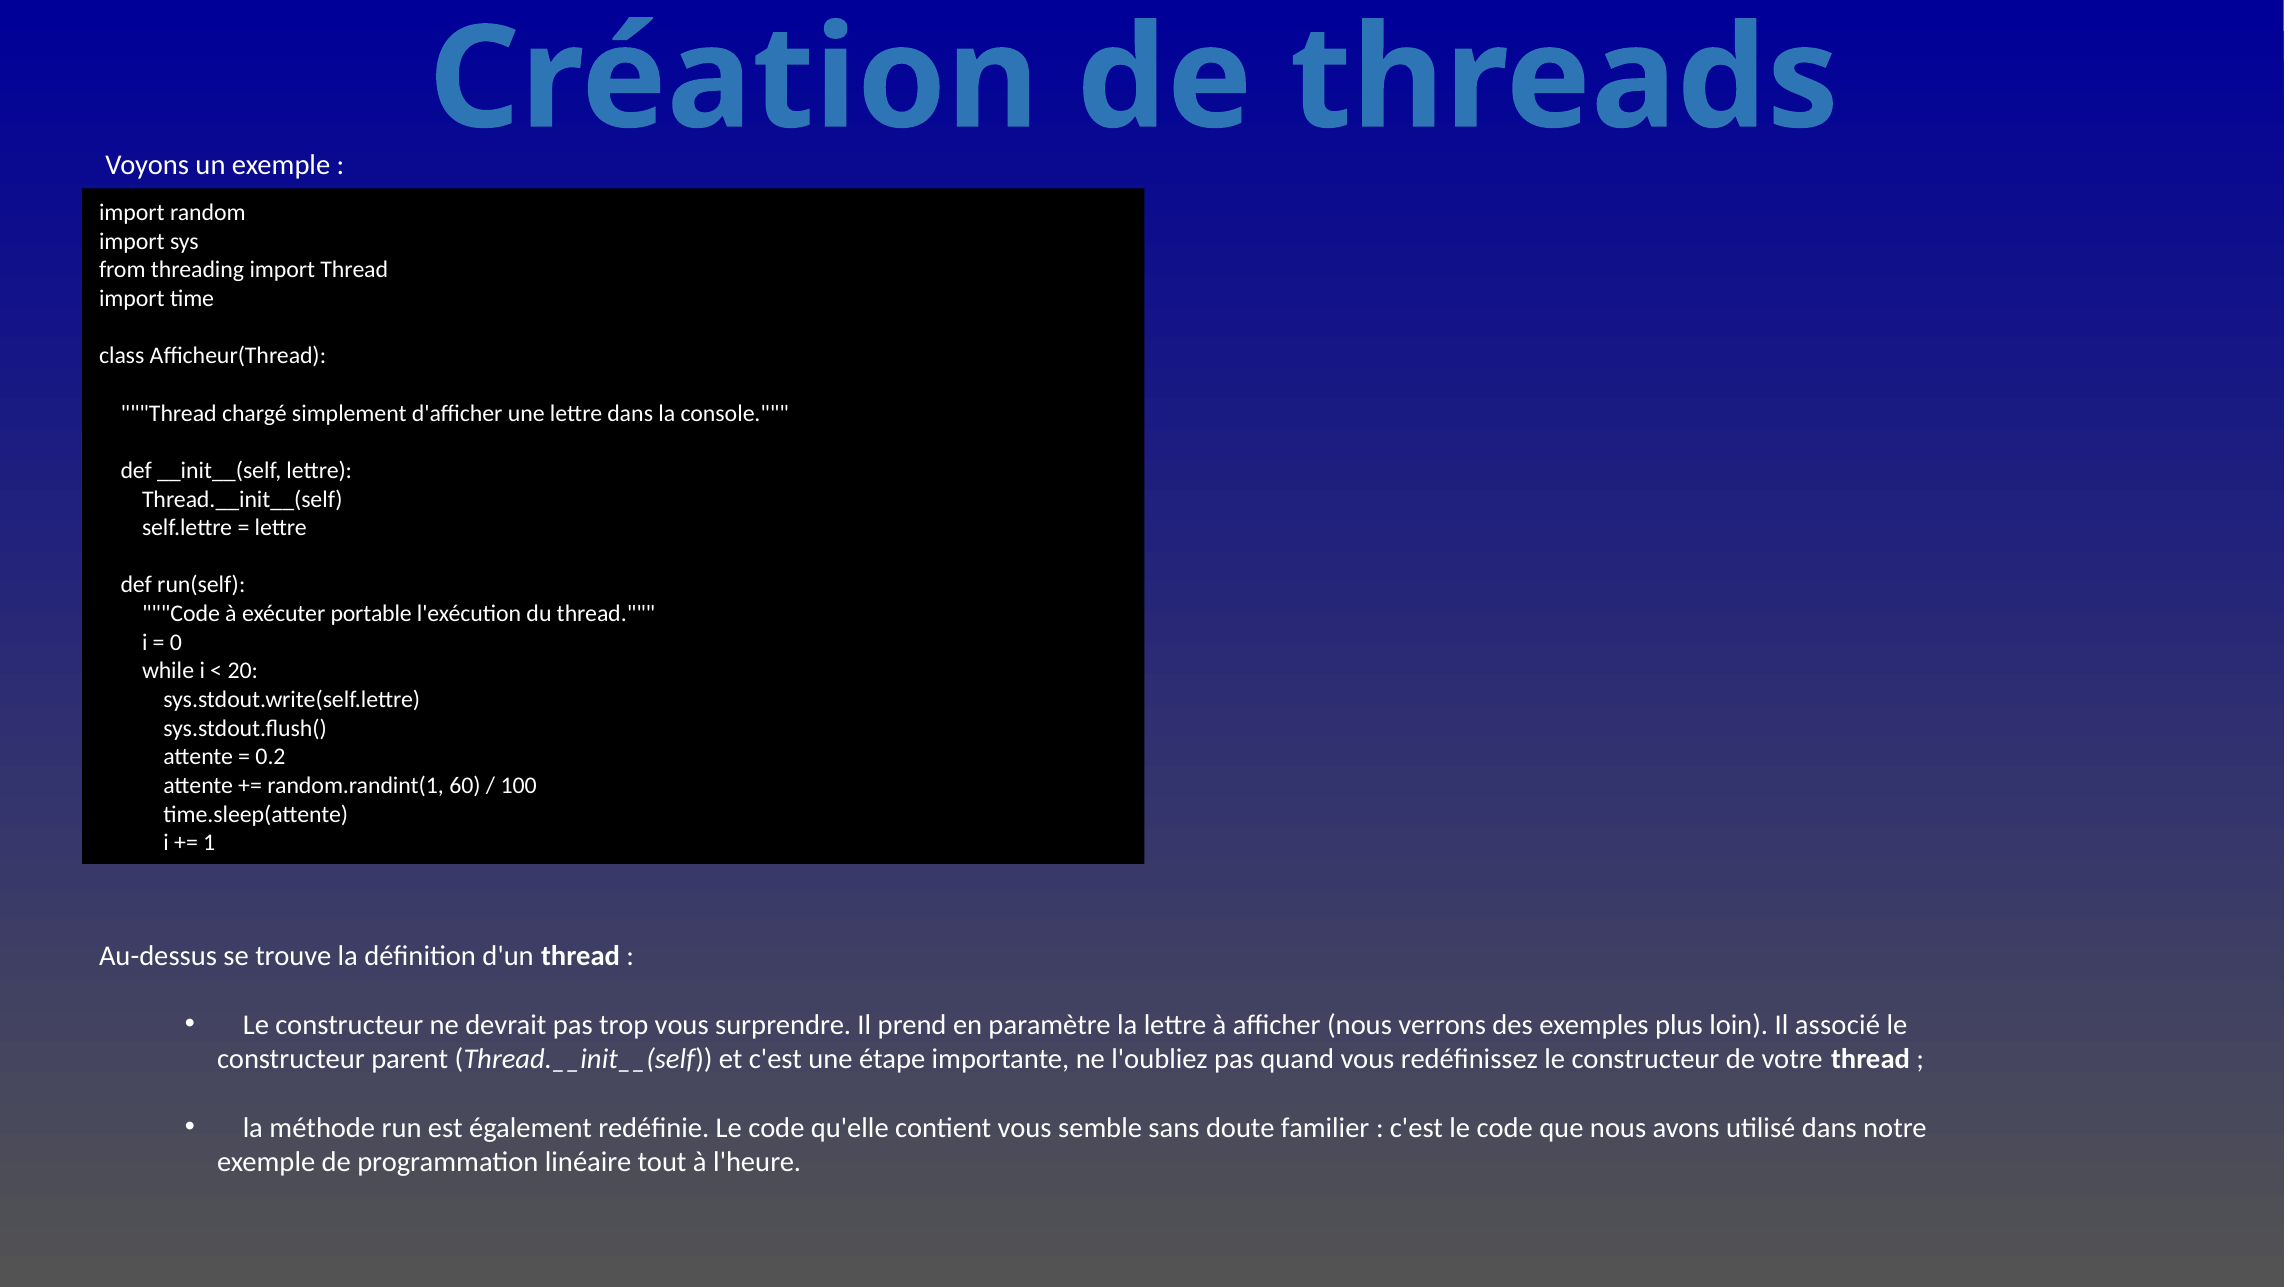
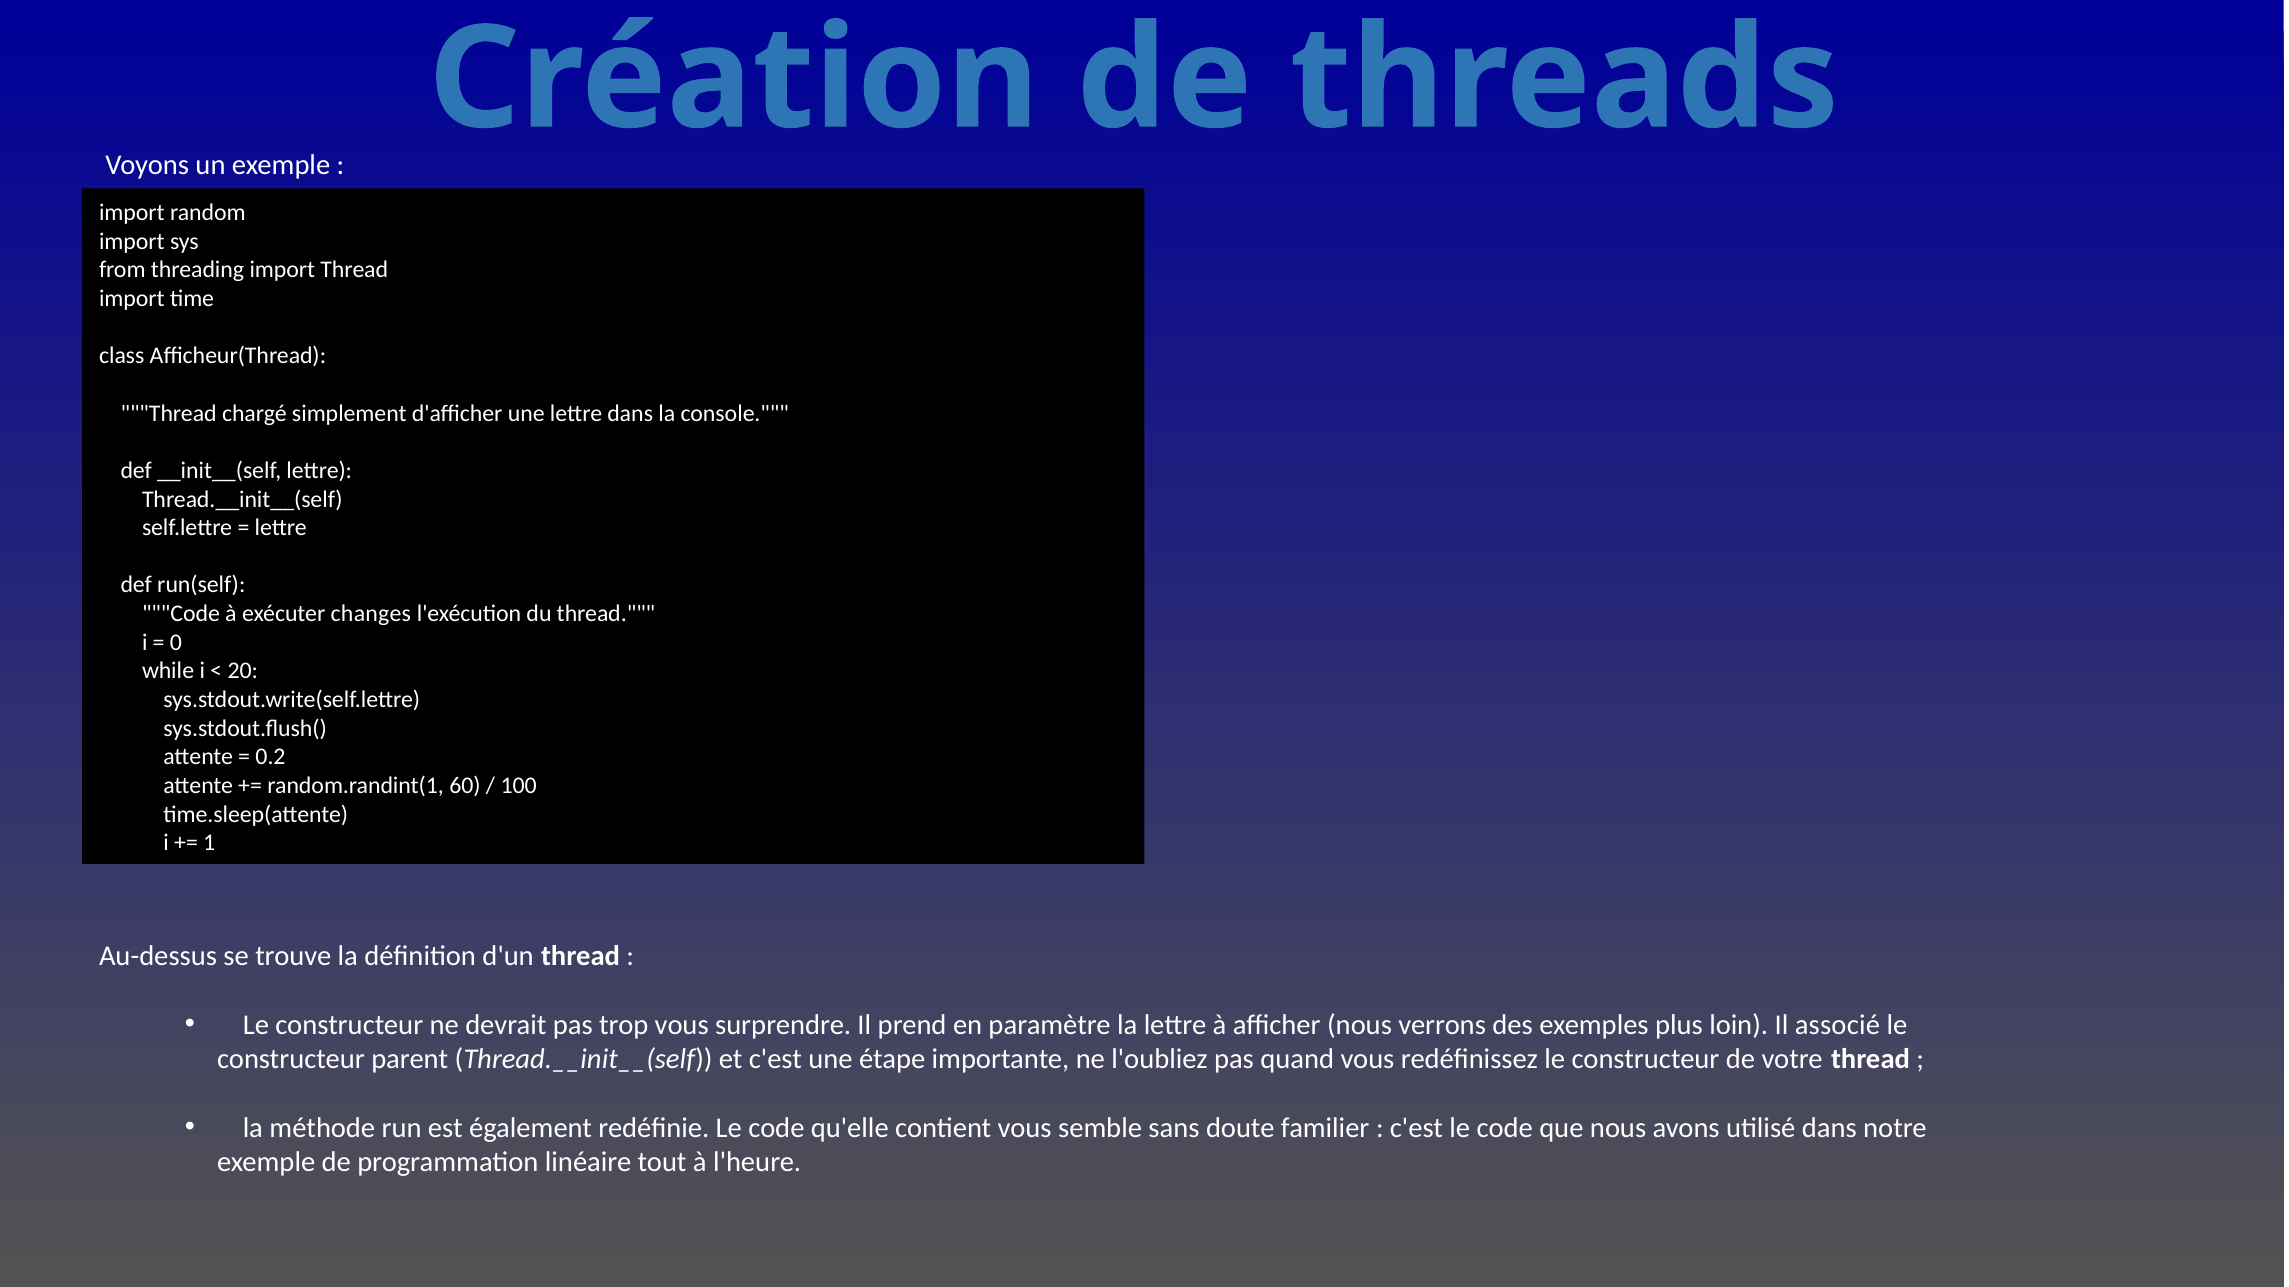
portable: portable -> changes (371, 614)
